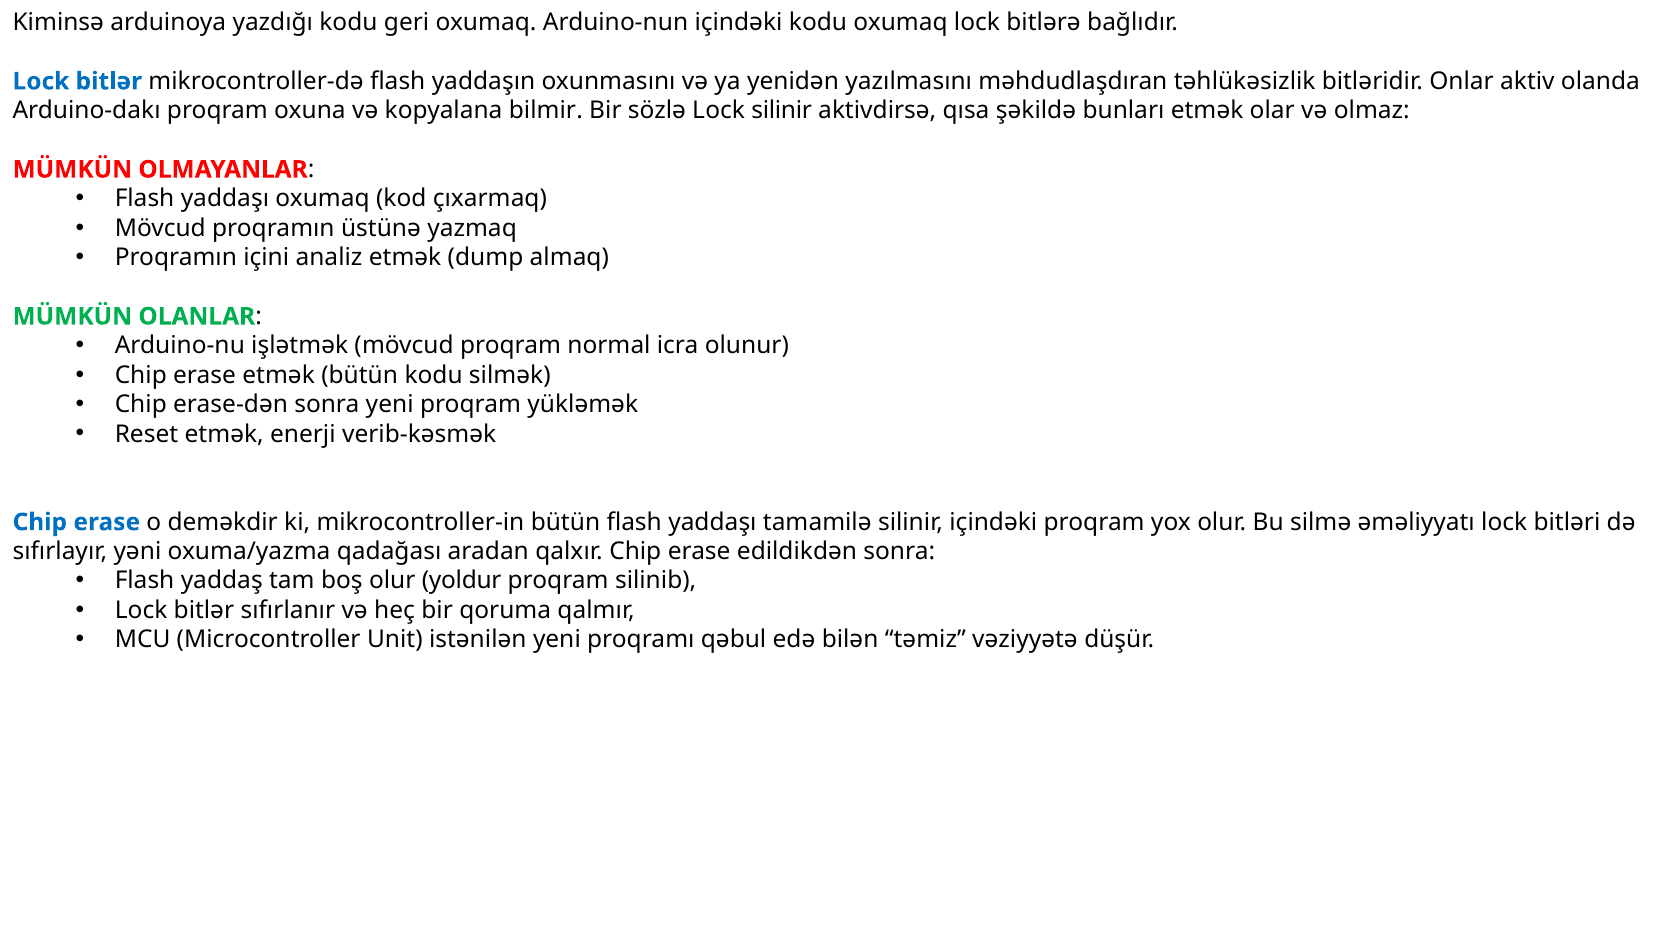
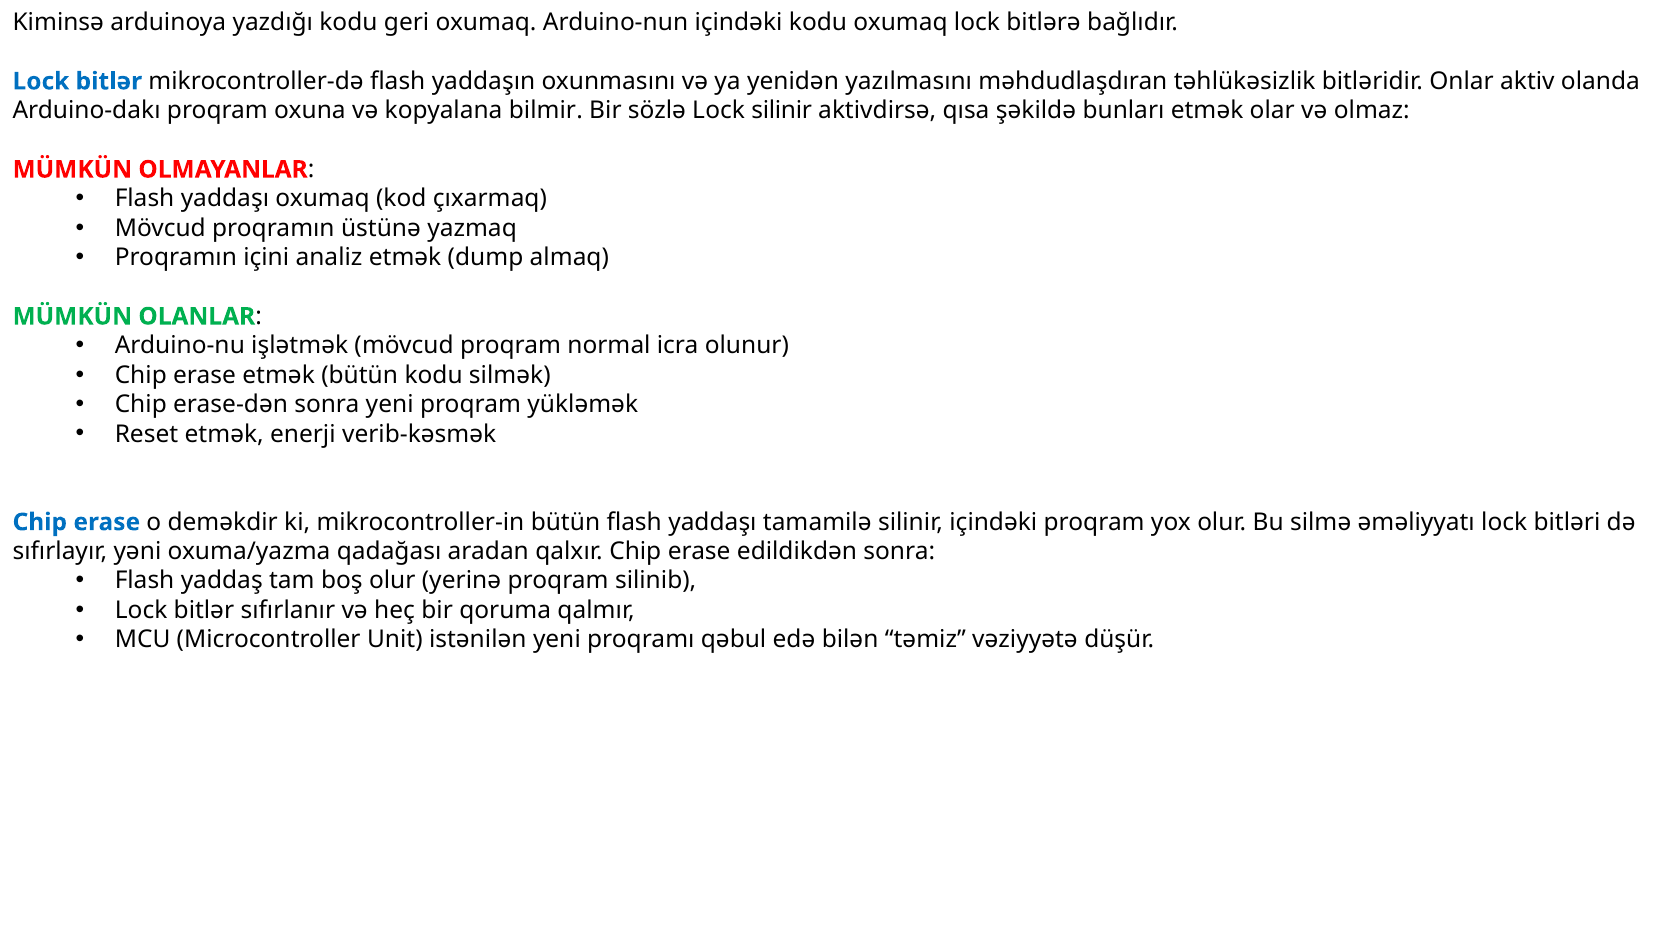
yoldur: yoldur -> yerinə (462, 581)
